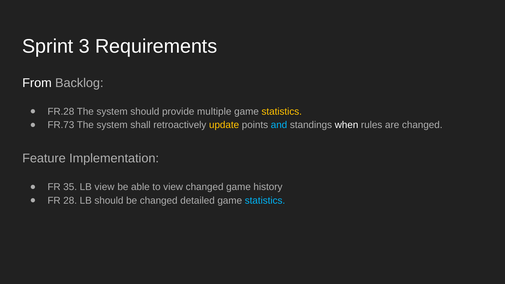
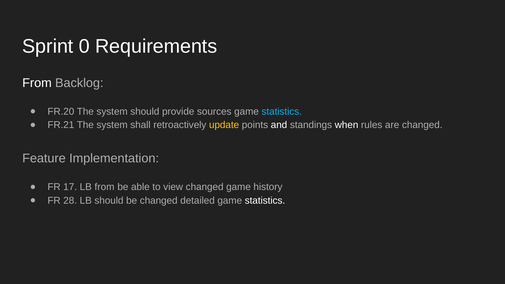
3: 3 -> 0 (84, 46)
FR.28: FR.28 -> FR.20 (61, 112)
multiple: multiple -> sources (214, 112)
statistics colour: yellow -> light blue (282, 112)
FR.73: FR.73 -> FR.21 (61, 125)
and colour: light blue -> white (279, 125)
35: 35 -> 17 (70, 187)
LB view: view -> from (105, 187)
statistics colour: light blue -> white (265, 201)
